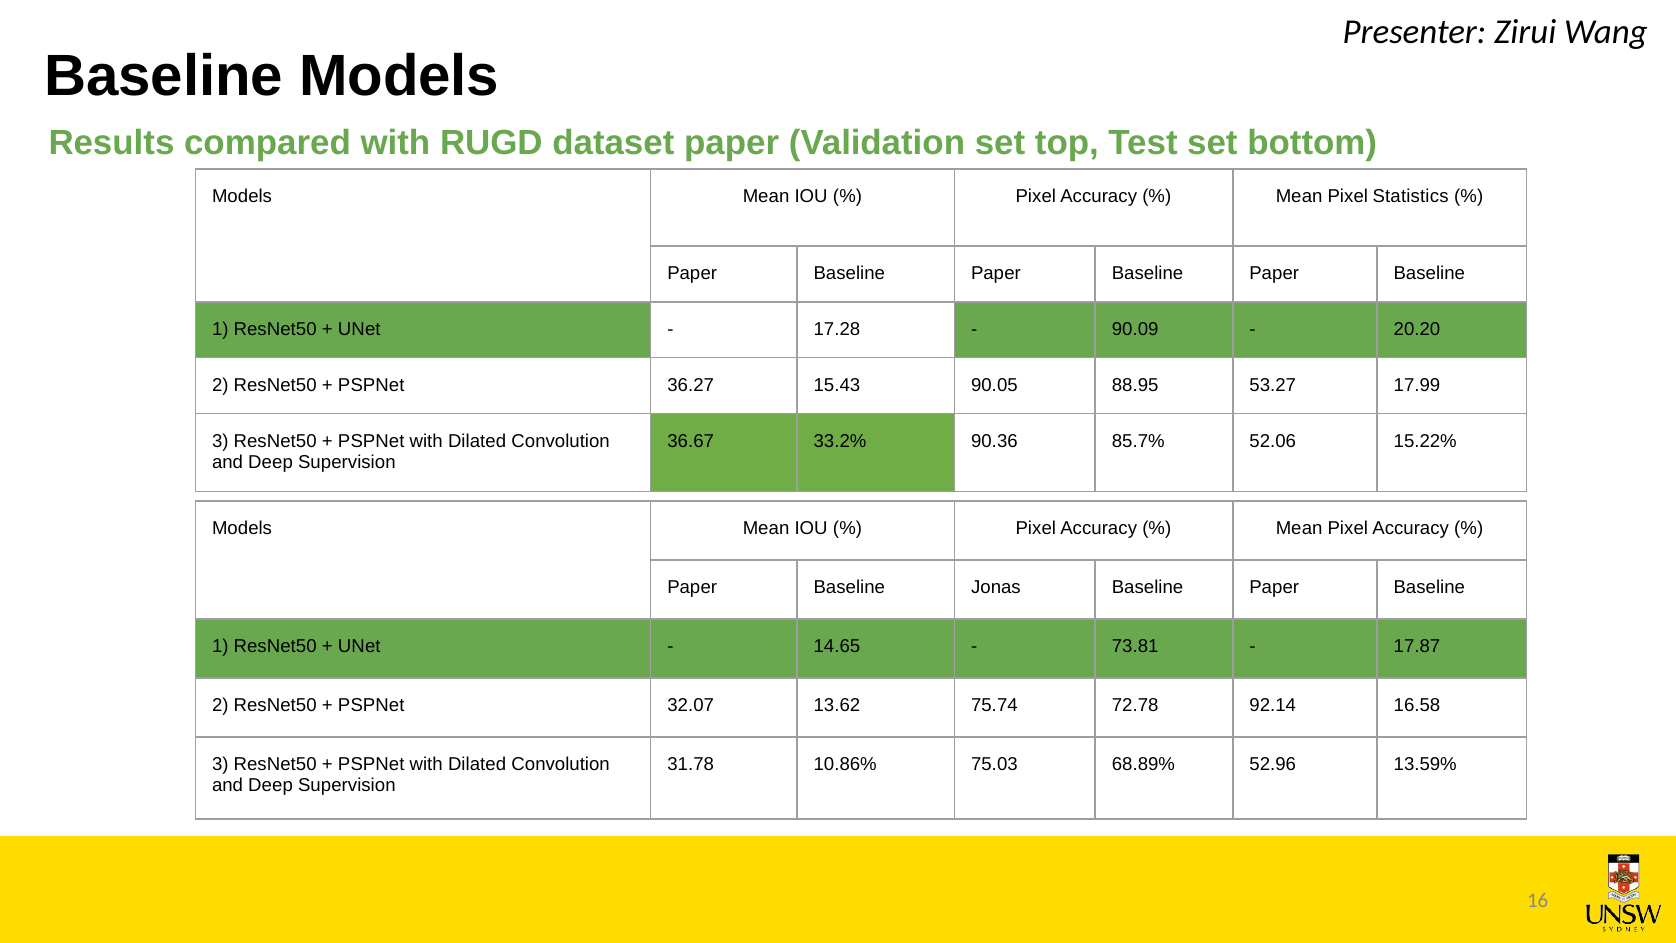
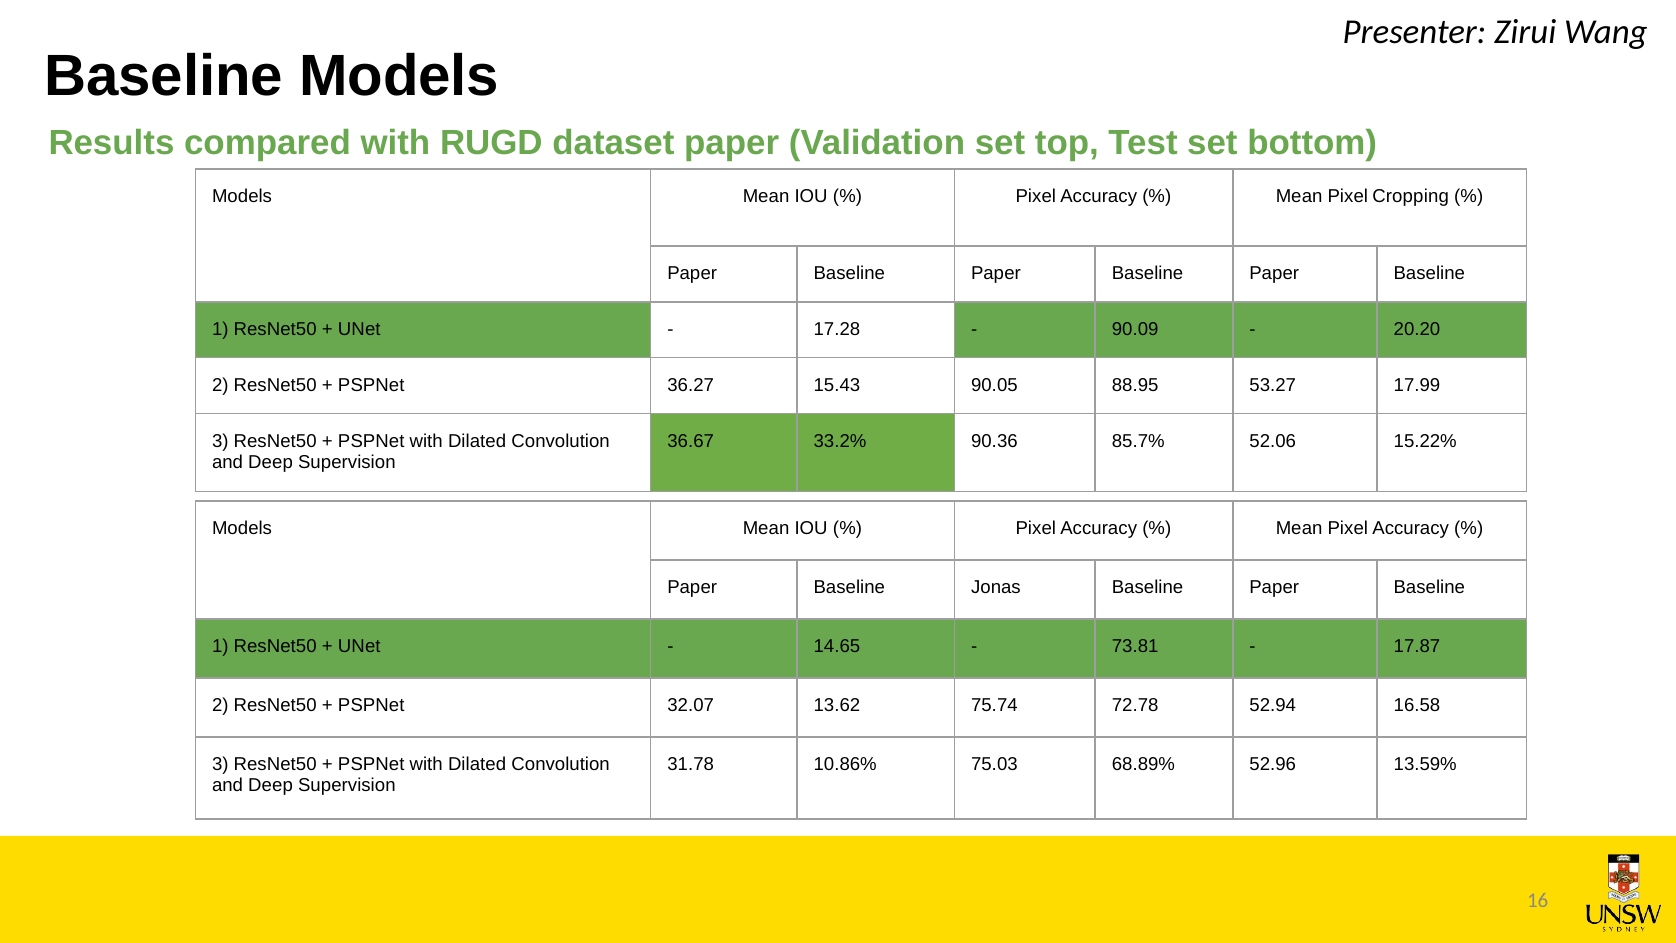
Statistics: Statistics -> Cropping (1411, 197)
92.14: 92.14 -> 52.94 (1273, 705)
